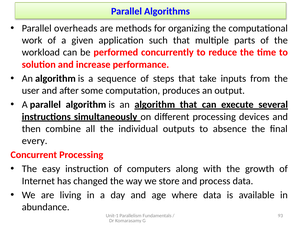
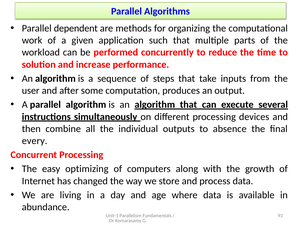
overheads: overheads -> dependent (76, 28)
instruction: instruction -> optimizing (87, 169)
